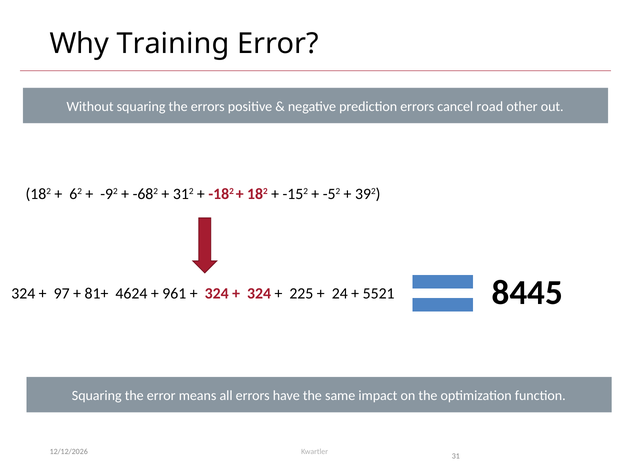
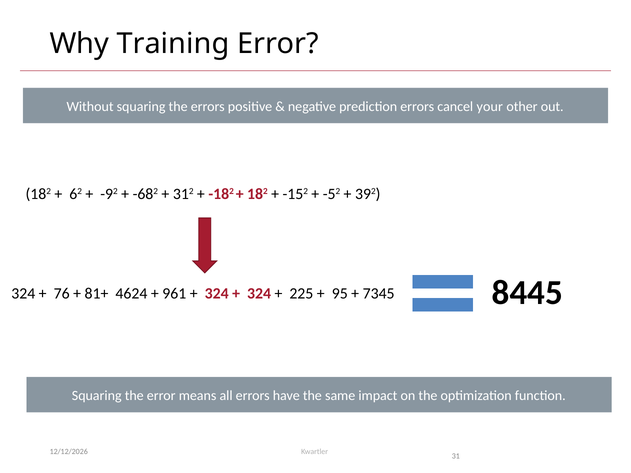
road: road -> your (490, 106)
97: 97 -> 76 (62, 294)
24: 24 -> 95 (340, 294)
5521: 5521 -> 7345 (379, 294)
